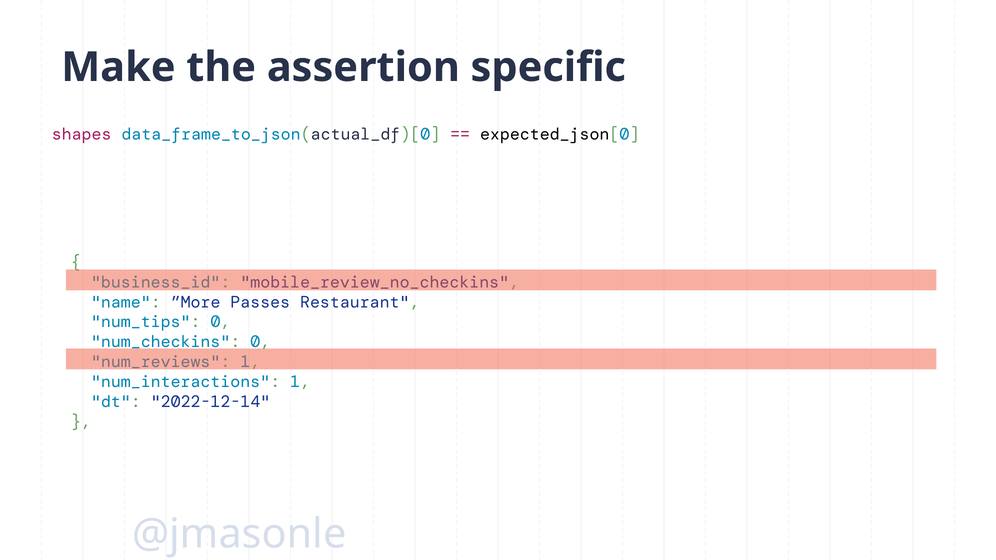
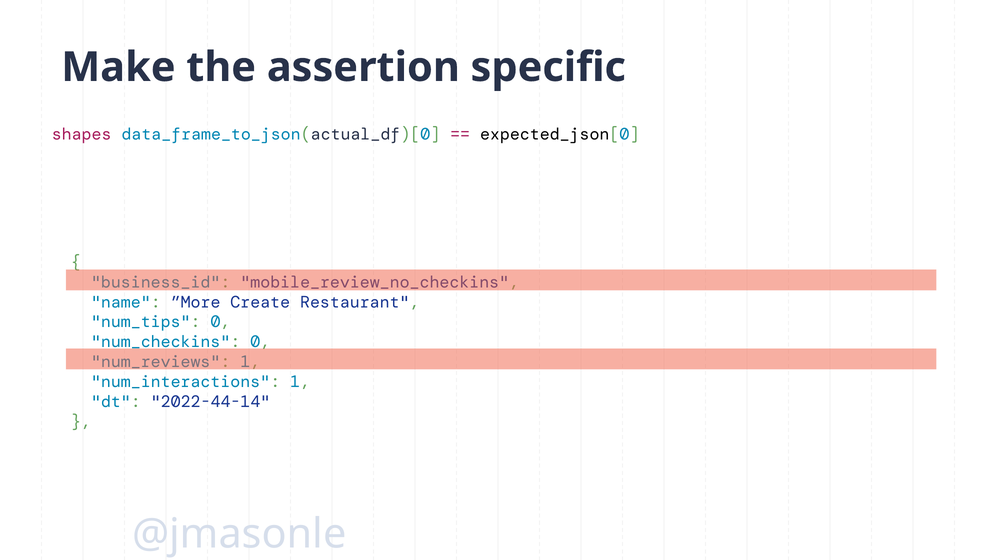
Passes: Passes -> Create (260, 302)
2022-12-14: 2022-12-14 -> 2022-44-14 (210, 402)
